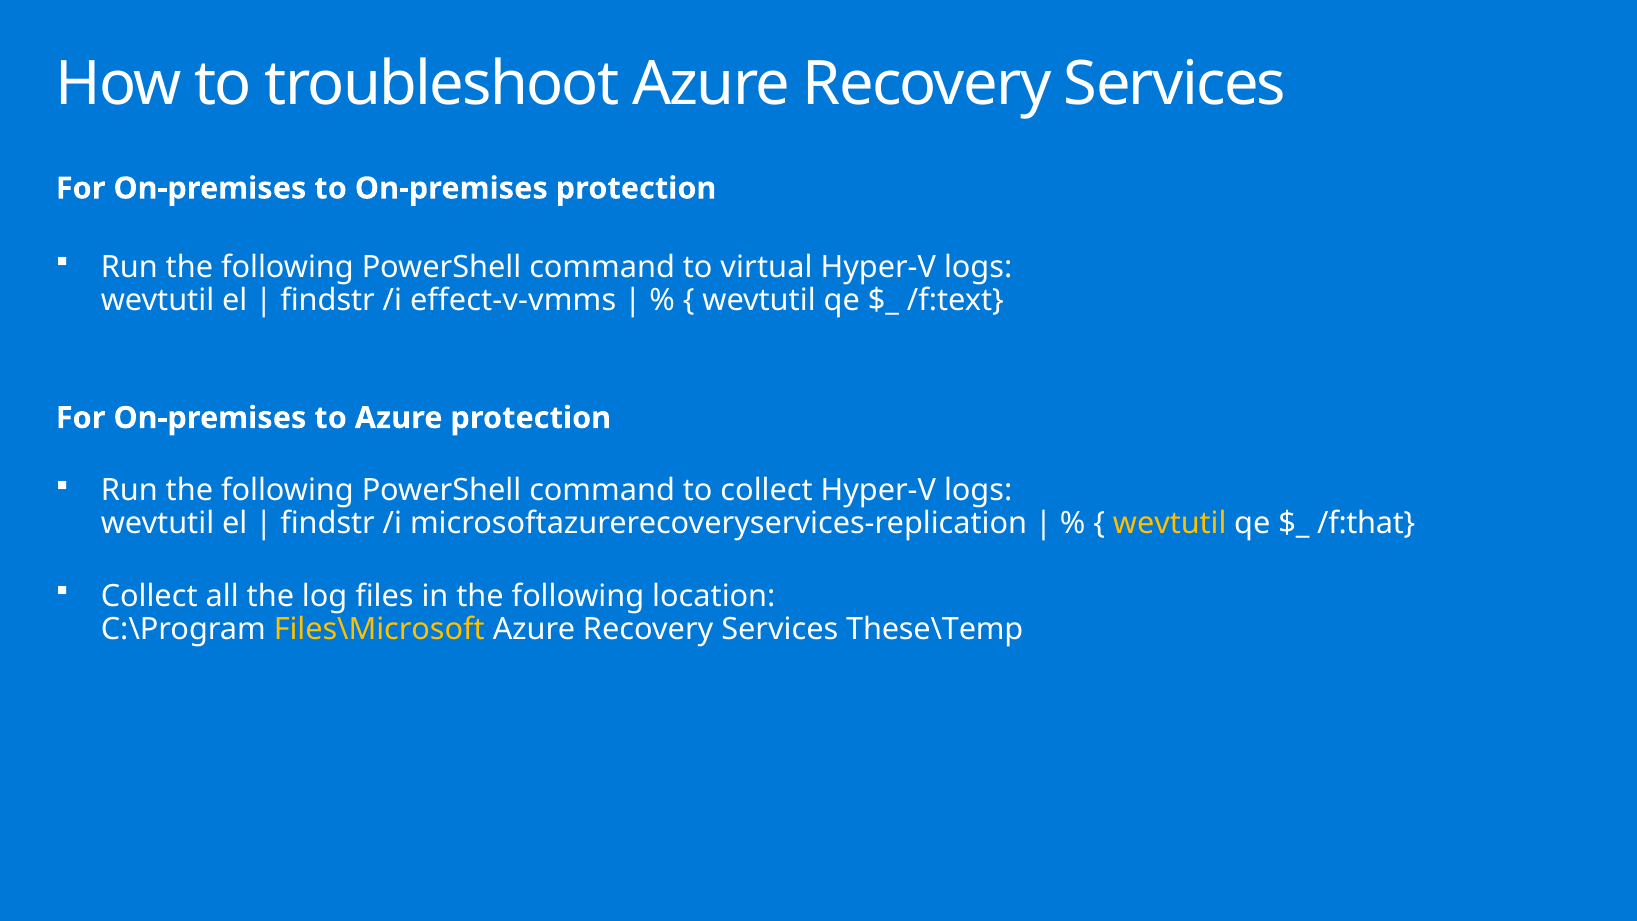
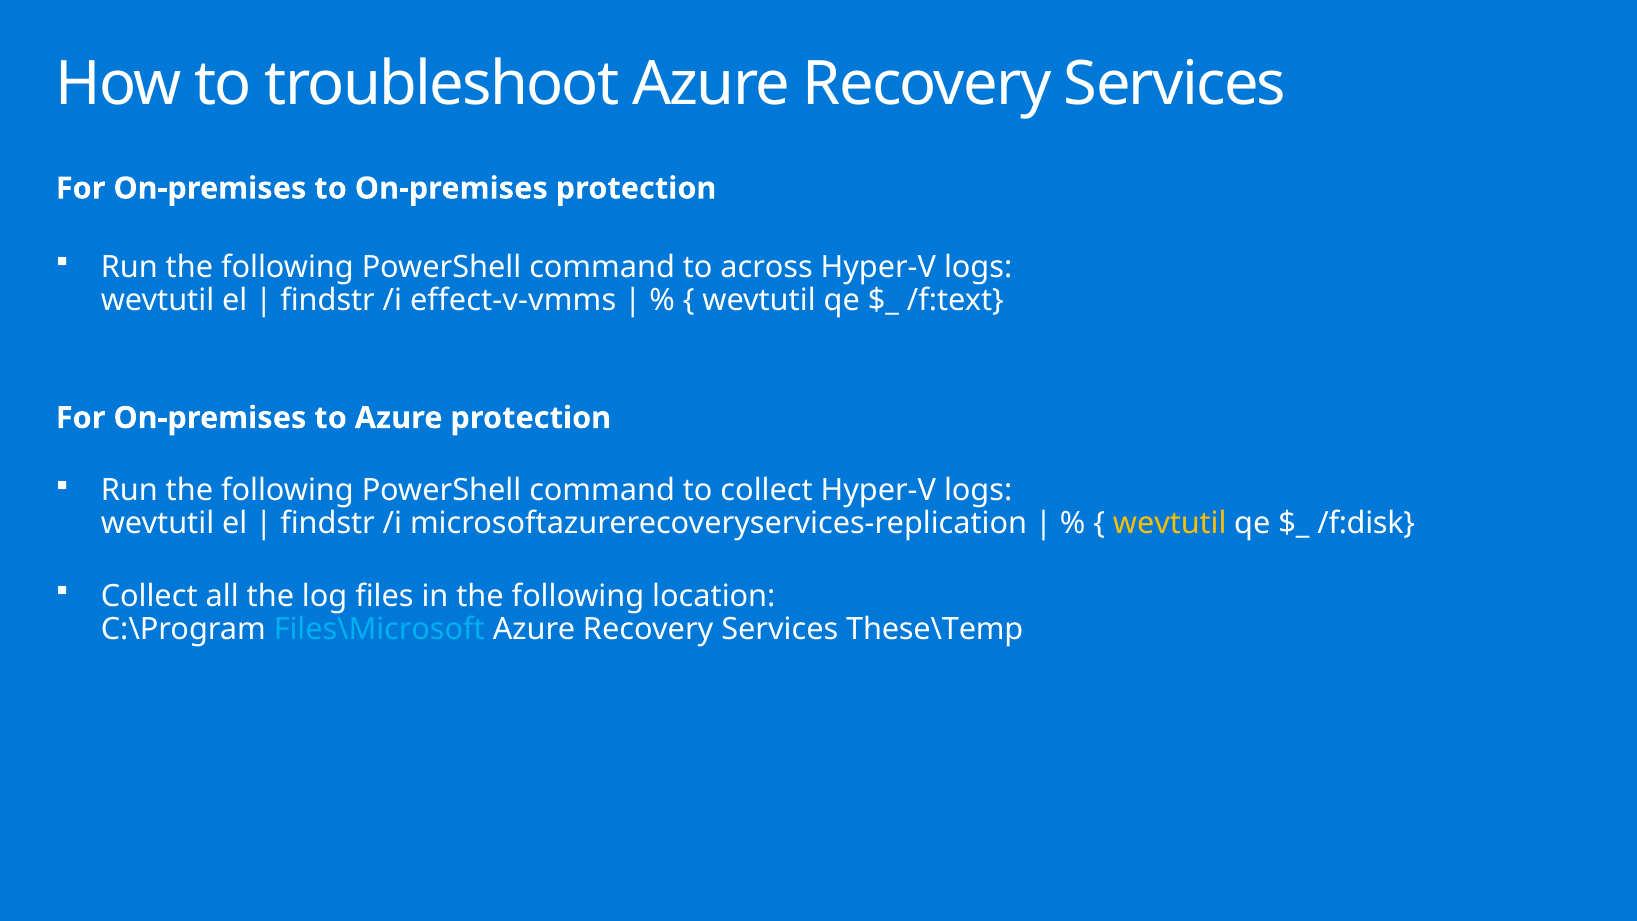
virtual: virtual -> across (767, 267)
/f:that: /f:that -> /f:disk (1366, 523)
Files\Microsoft colour: yellow -> light blue (379, 629)
